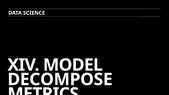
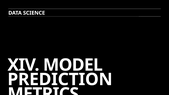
DECOMPOSE: DECOMPOSE -> PREDICTION (60, 79)
